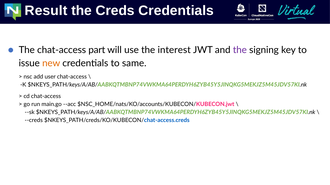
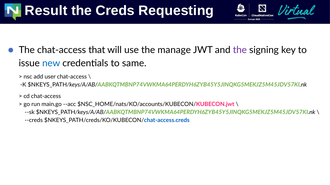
Creds Credentials: Credentials -> Requesting (176, 11)
part: part -> that (97, 50)
interest: interest -> manage (174, 50)
new colour: orange -> blue (51, 63)
